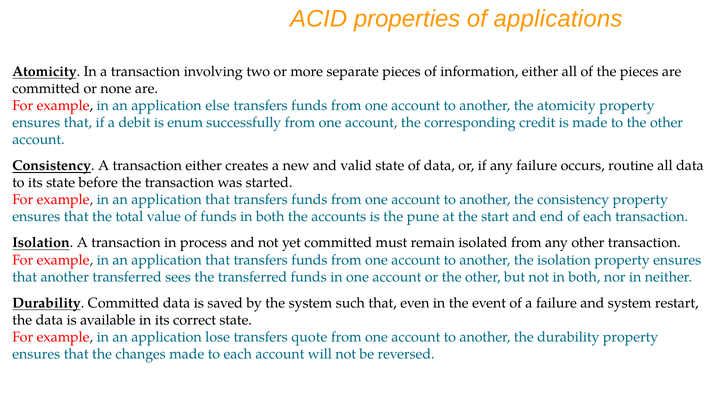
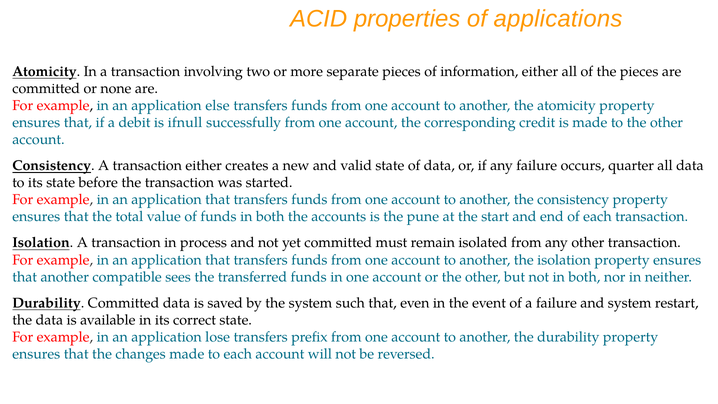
enum: enum -> ifnull (185, 122)
routine: routine -> quarter (631, 166)
another transferred: transferred -> compatible (127, 277)
quote: quote -> prefix (309, 337)
